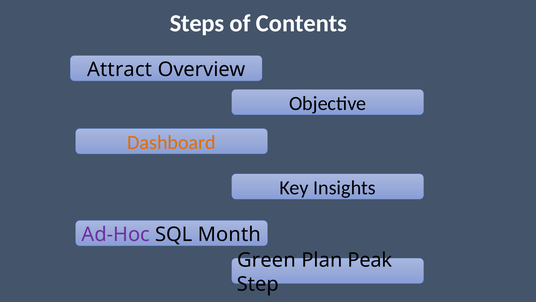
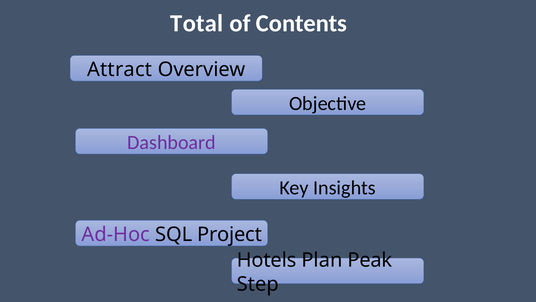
Steps: Steps -> Total (197, 23)
Dashboard colour: orange -> purple (172, 142)
Month: Month -> Project (230, 234)
Green: Green -> Hotels (267, 260)
